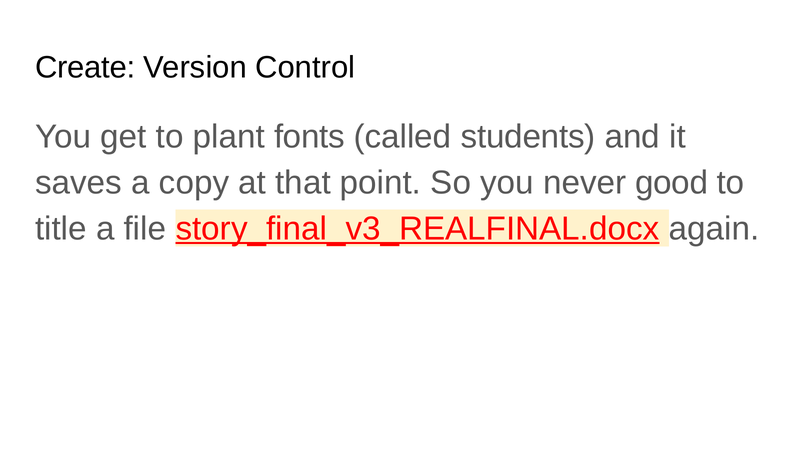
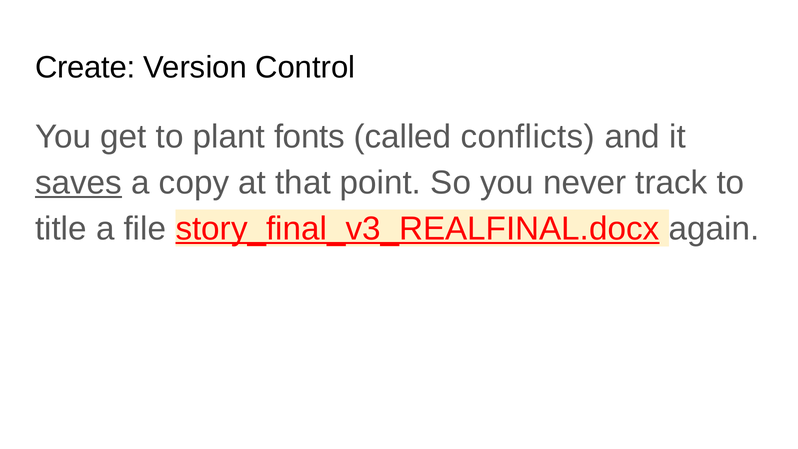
students: students -> conflicts (528, 137)
saves underline: none -> present (79, 183)
good: good -> track (671, 183)
